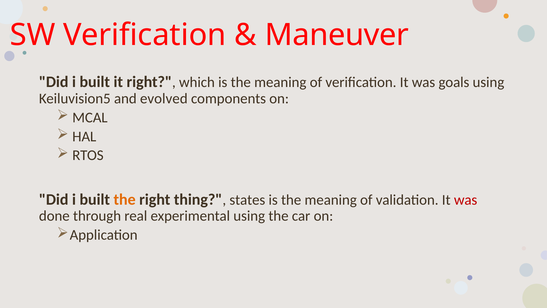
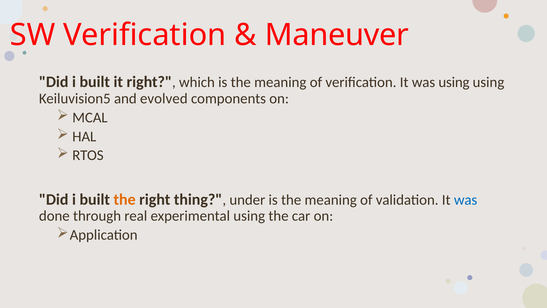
was goals: goals -> using (454, 82)
states: states -> under (247, 200)
was colour: red -> blue (466, 200)
